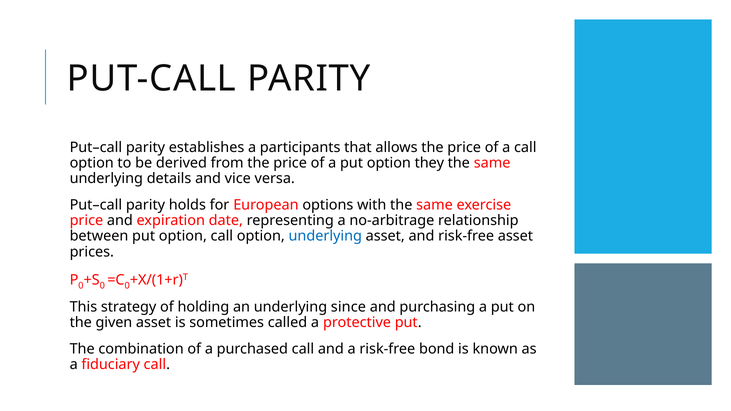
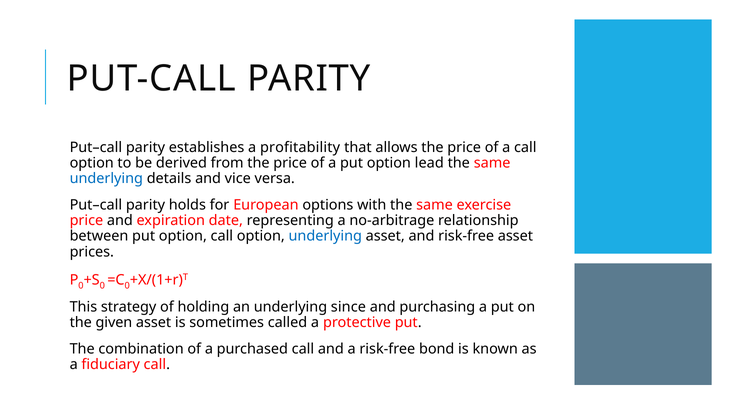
participants: participants -> profitability (300, 148)
they: they -> lead (429, 163)
underlying colour: black -> blue (106, 179)
